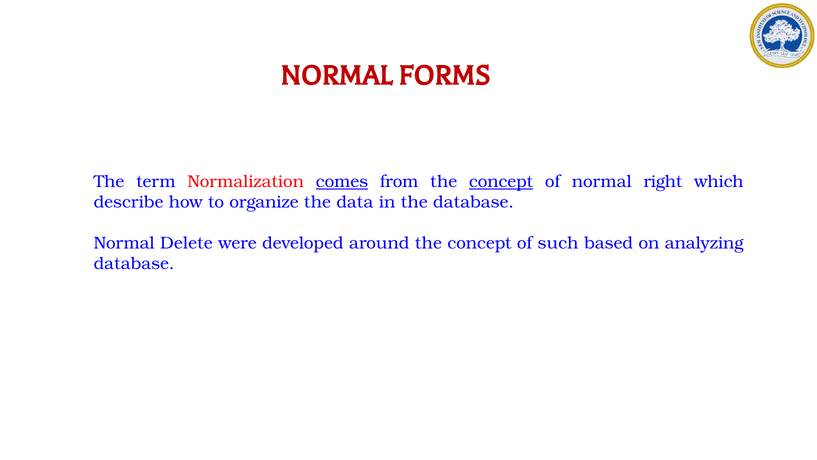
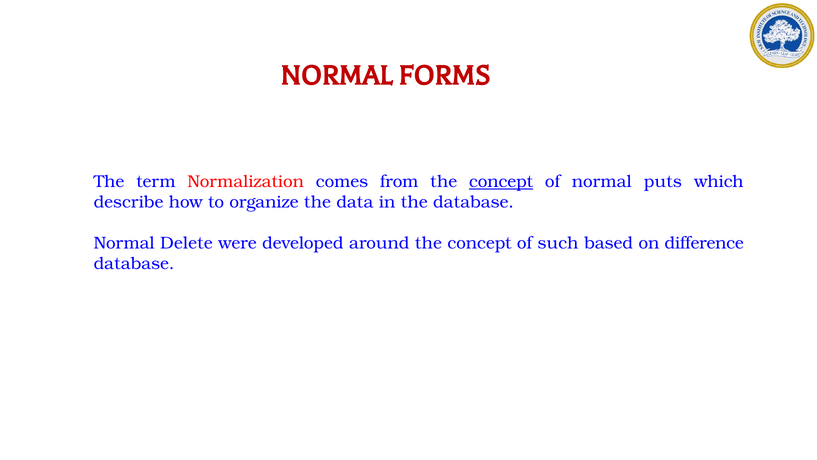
comes underline: present -> none (342, 182)
right: right -> puts (663, 182)
analyzing: analyzing -> difference (704, 243)
